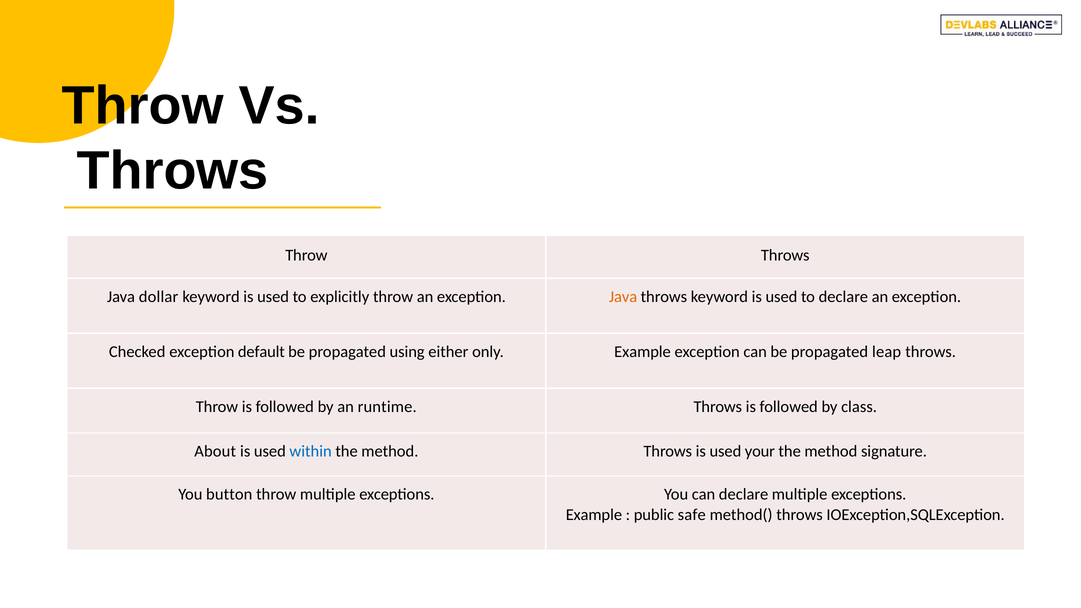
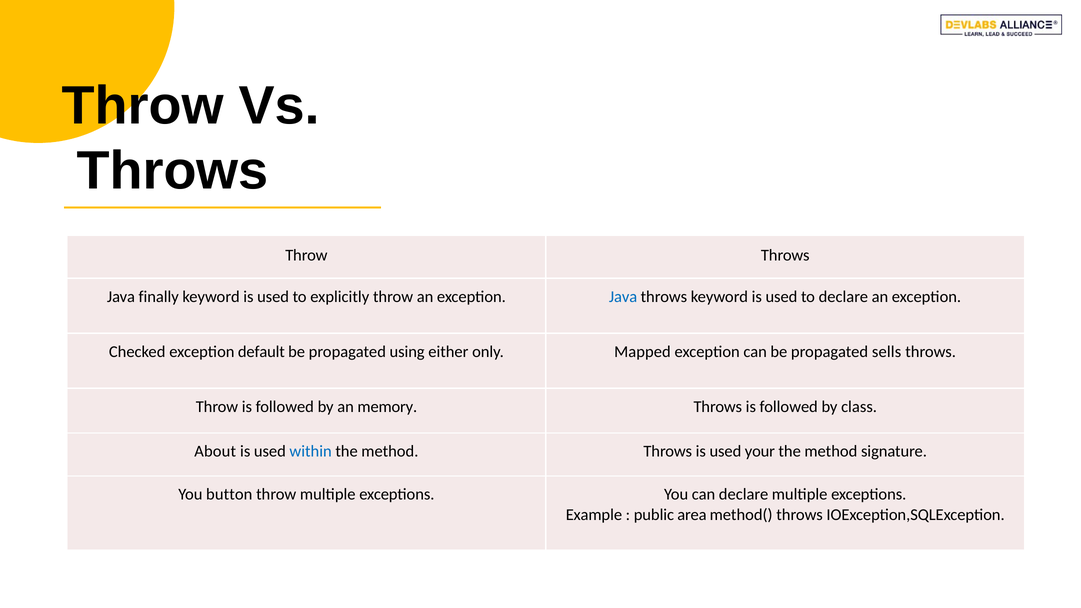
dollar: dollar -> finally (159, 297)
Java colour: orange -> blue (623, 297)
only Example: Example -> Mapped (642, 352)
leap: leap -> sells (887, 352)
runtime: runtime -> memory (387, 407)
safe: safe -> area (692, 515)
